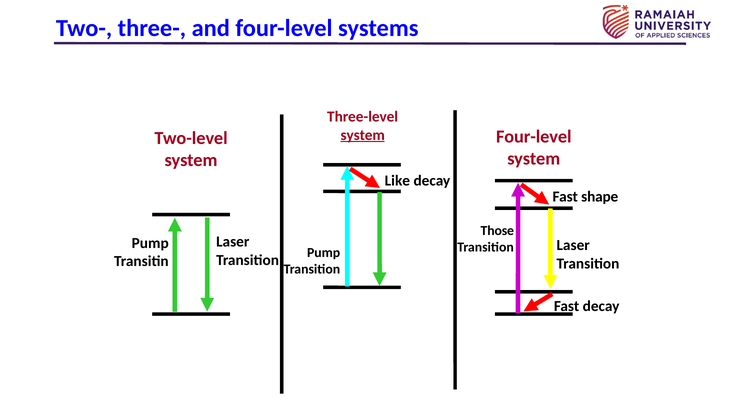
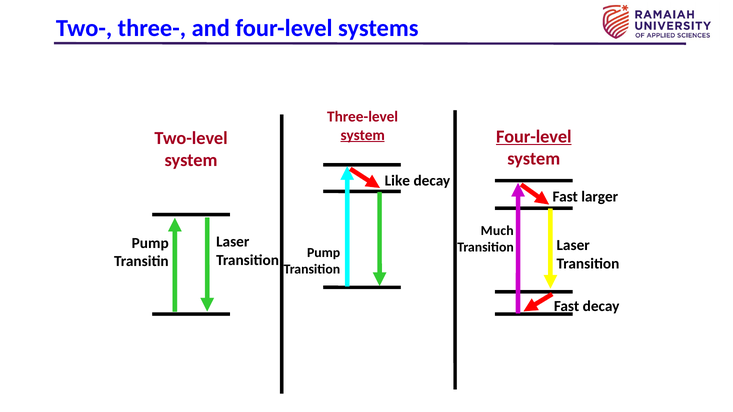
Four-level underline: none -> present (534, 137)
shape: shape -> larger (600, 197)
Those: Those -> Much (497, 231)
